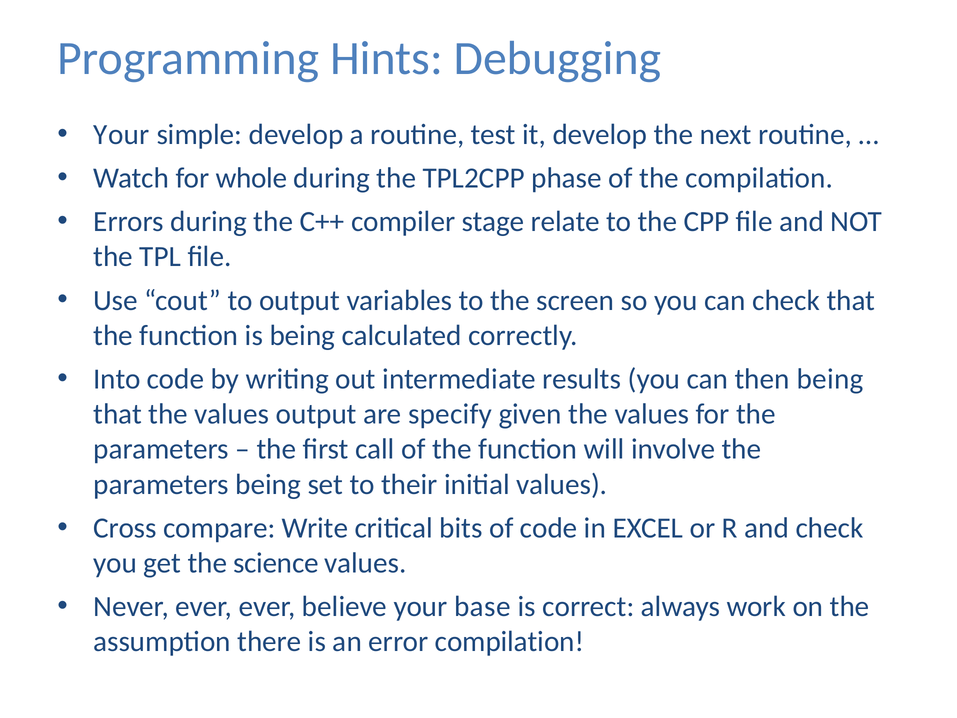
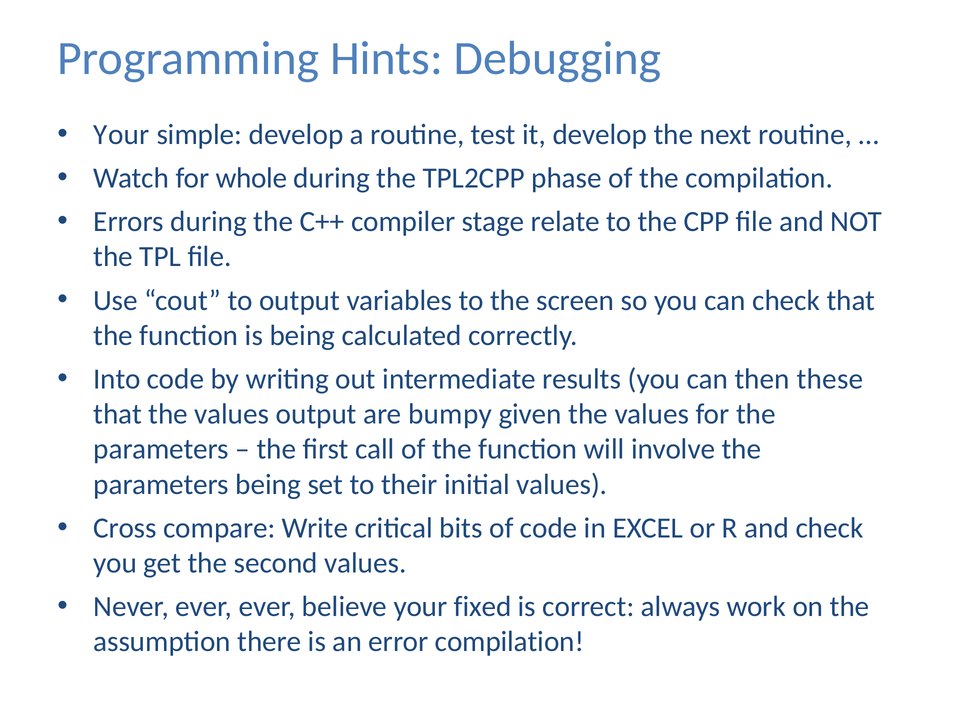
then being: being -> these (830, 379)
specify: specify -> bumpy (450, 414)
science: science -> second (276, 563)
base: base -> fixed (483, 606)
